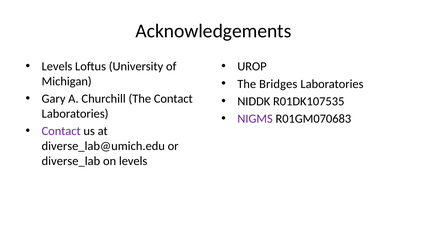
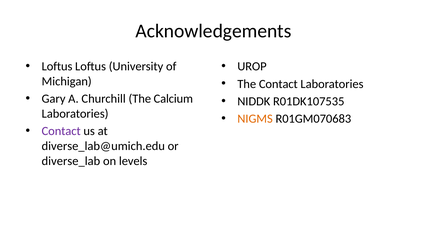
Levels: Levels -> Loftus (57, 67)
The Bridges: Bridges -> Contact (278, 84)
The Contact: Contact -> Calcium (173, 99)
NIGMS colour: purple -> orange (255, 119)
